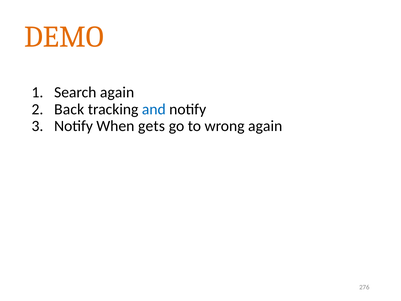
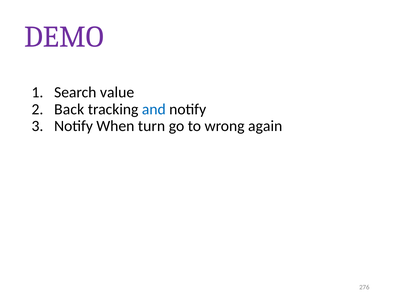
DEMO colour: orange -> purple (64, 37)
Search again: again -> value (117, 92)
gets: gets -> turn (152, 126)
